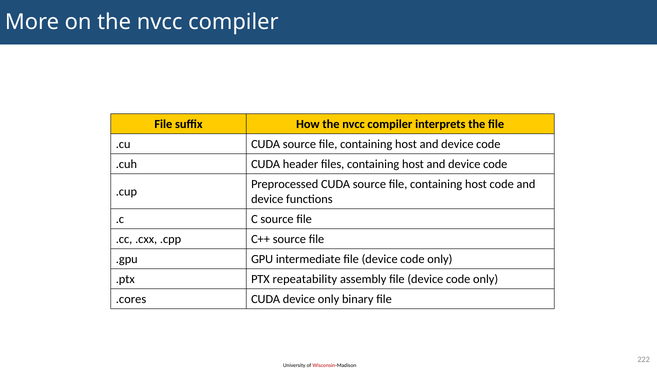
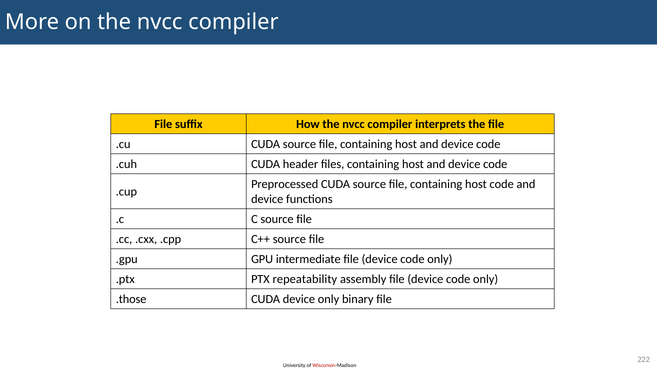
.cores: .cores -> .those (131, 299)
